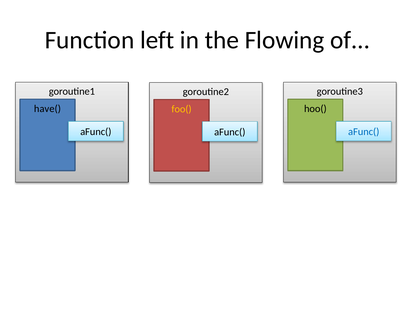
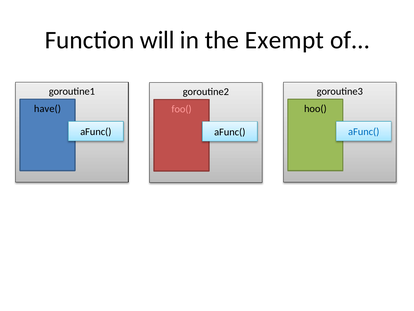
left: left -> will (157, 40)
Flowing: Flowing -> Exempt (284, 40)
foo( colour: yellow -> pink (181, 109)
